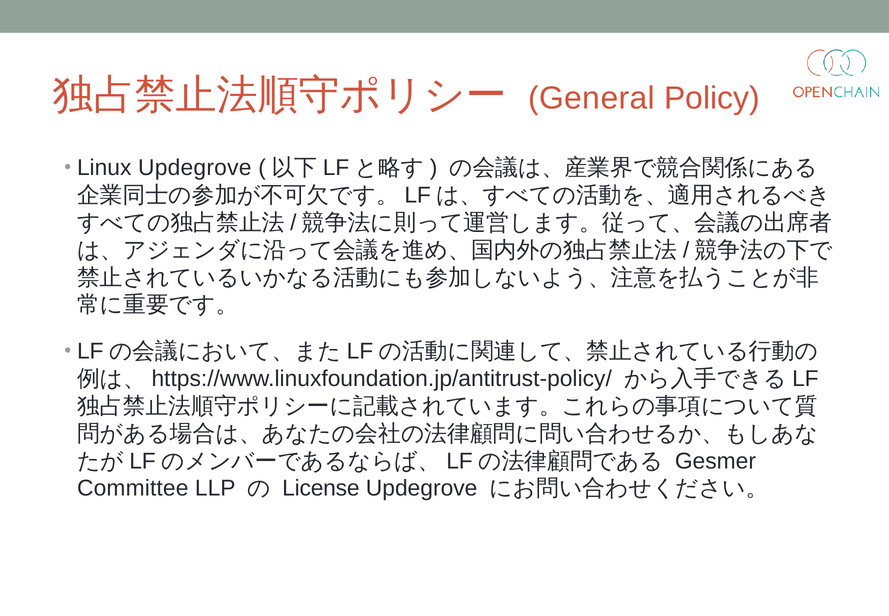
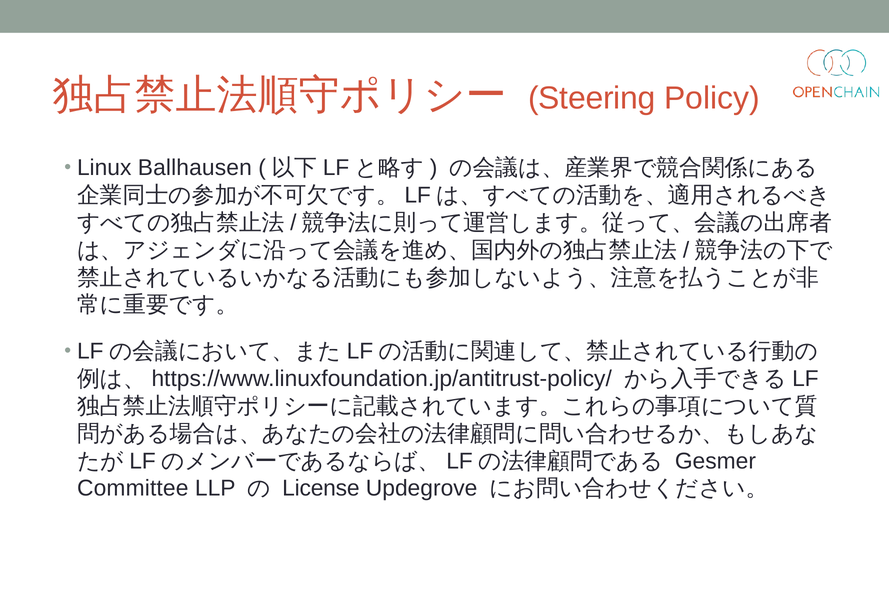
General: General -> Steering (592, 98)
Linux Updegrove: Updegrove -> Ballhausen (195, 168)
